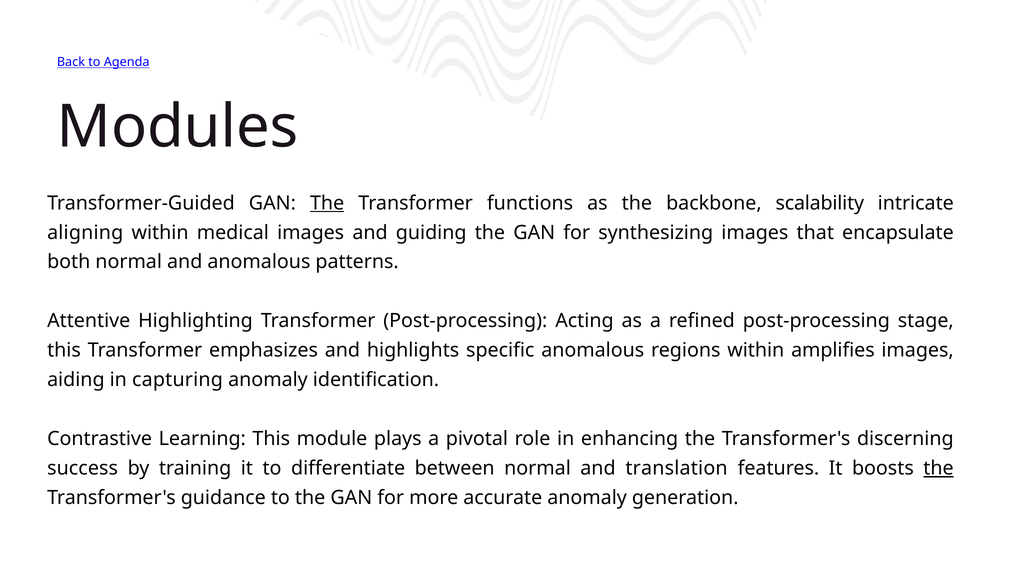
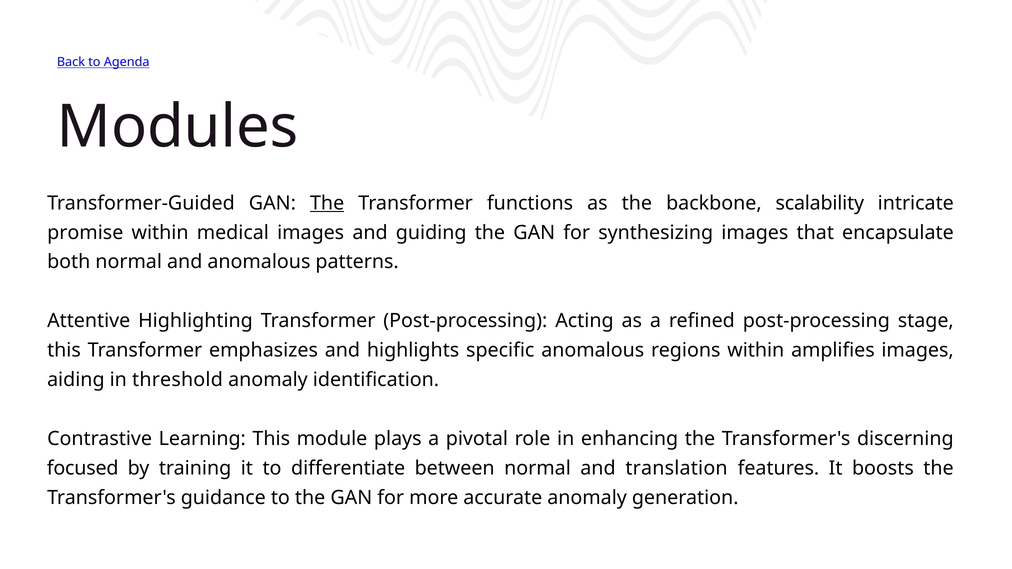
aligning: aligning -> promise (85, 233)
capturing: capturing -> threshold (177, 380)
success: success -> focused (83, 468)
the underline: present -> none (938, 468)
